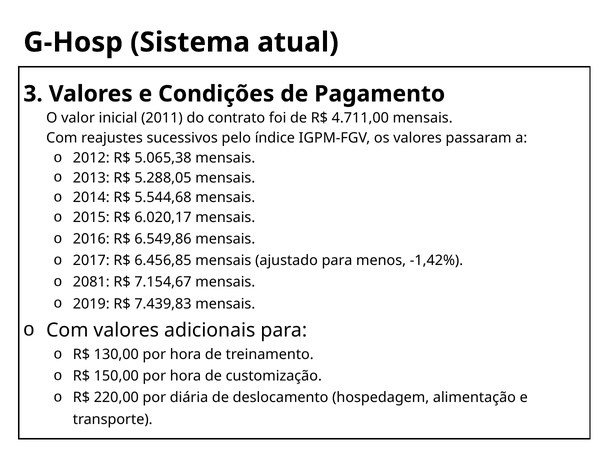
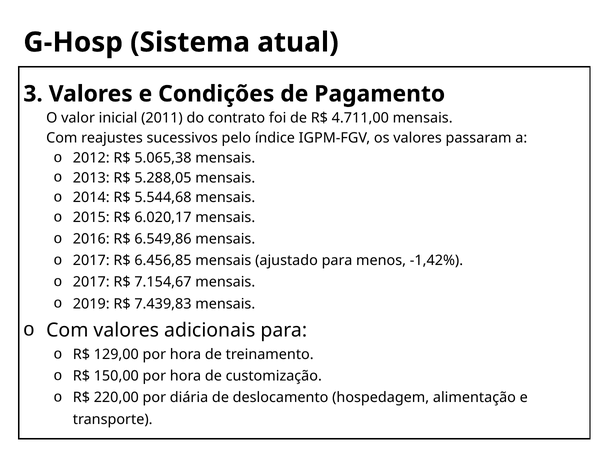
2081: 2081 -> 2017 (91, 282)
130,00: 130,00 -> 129,00 (116, 354)
